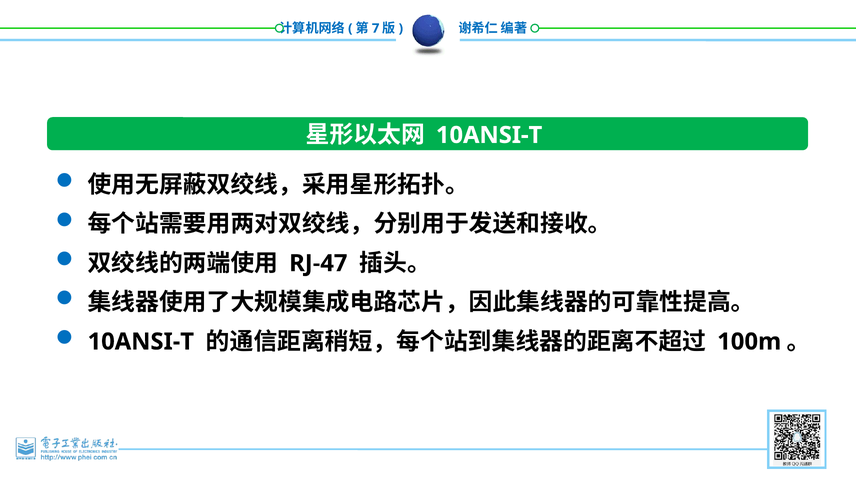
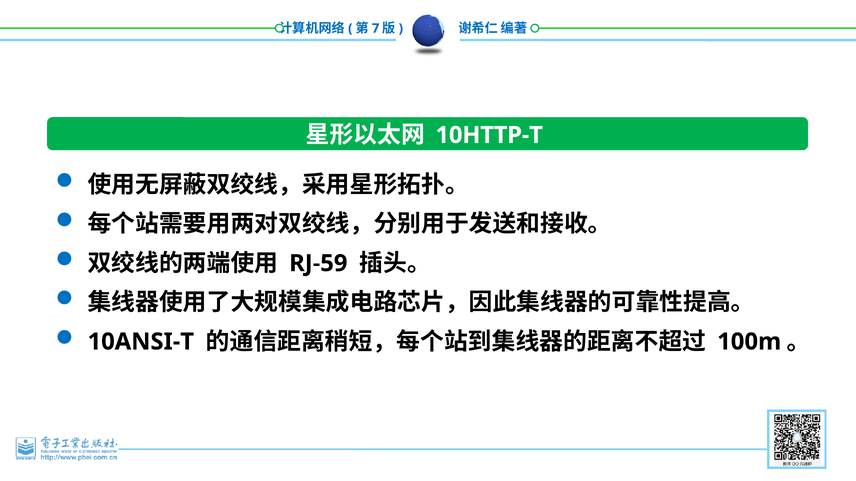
10ANSI-T: 10ANSI-T -> 10HTTP-T (489, 135)
RJ-47: RJ-47 -> RJ-59 (318, 264)
